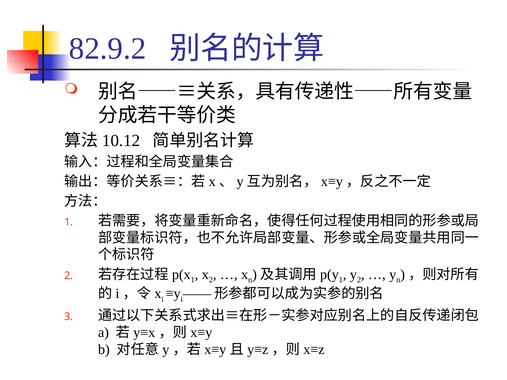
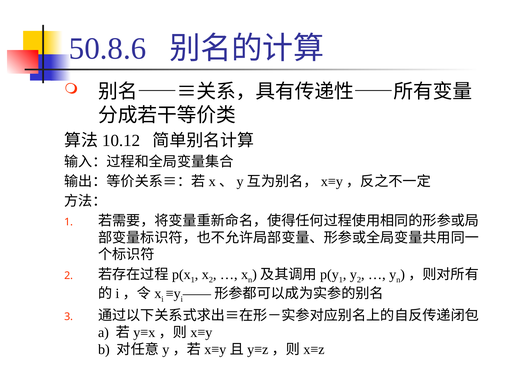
82.9.2: 82.9.2 -> 50.8.6 (108, 49)
